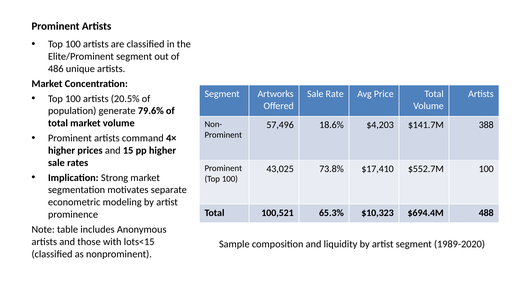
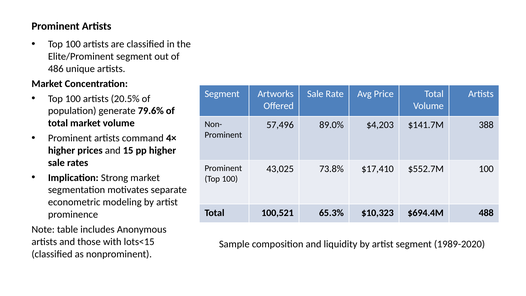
18.6%: 18.6% -> 89.0% (332, 125)
